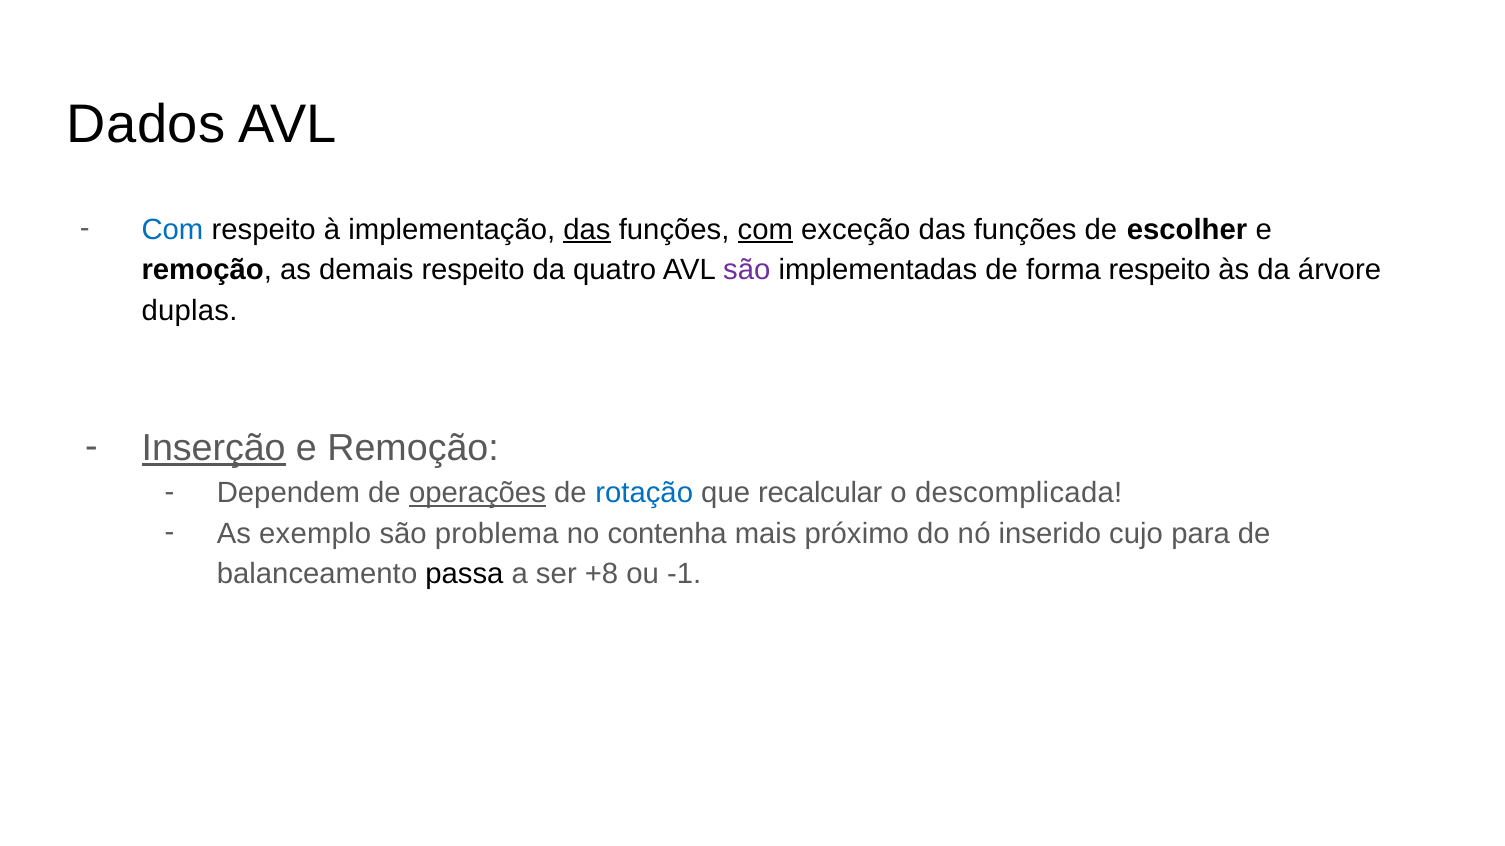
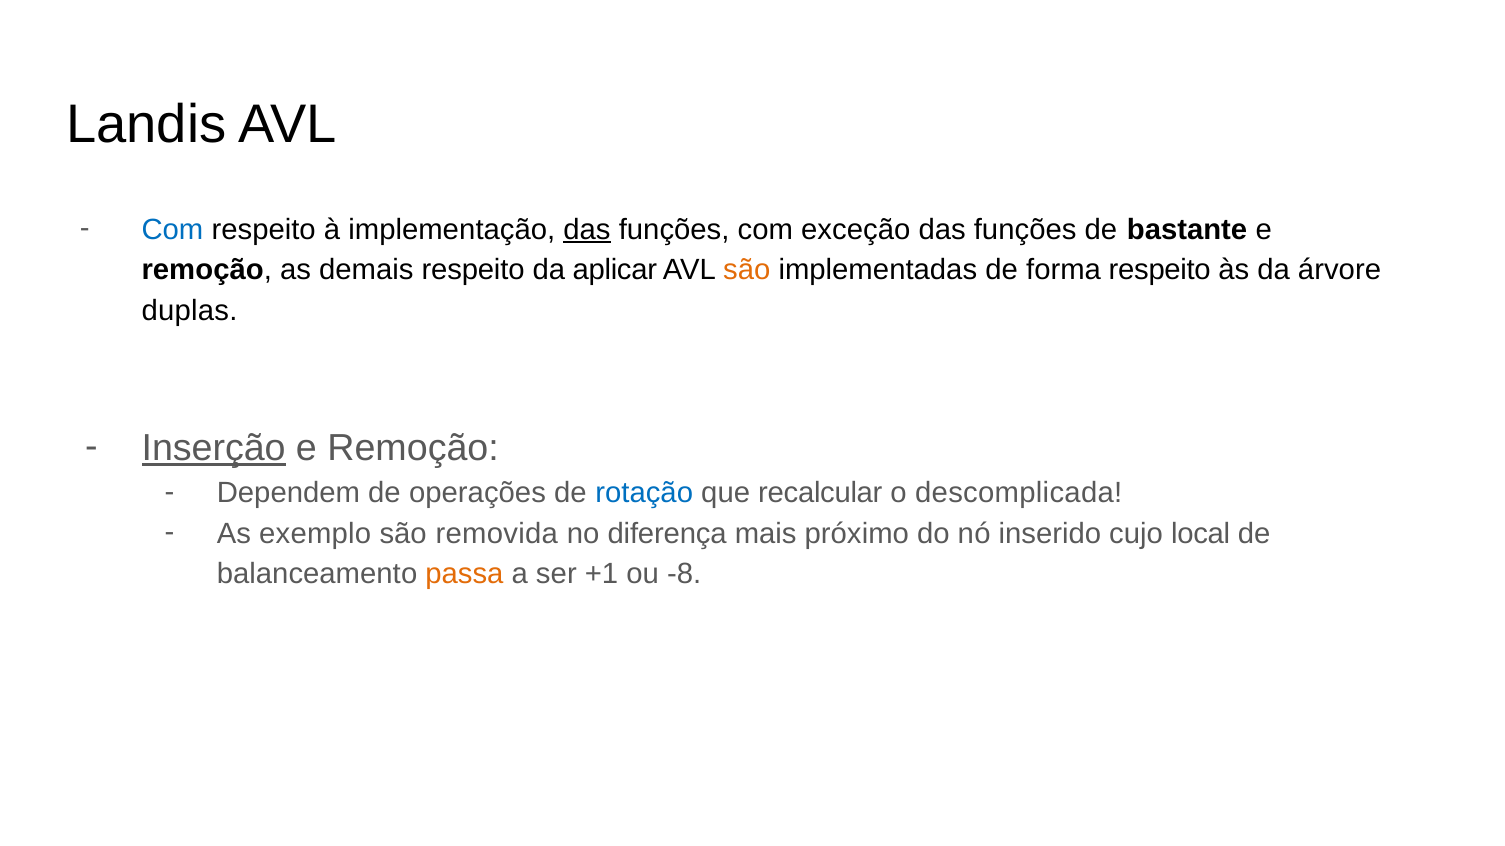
Dados: Dados -> Landis (146, 125)
com underline: present -> none (765, 230)
escolher: escolher -> bastante (1187, 230)
quatro: quatro -> aplicar (615, 270)
são colour: purple -> orange (747, 270)
operações underline: present -> none (477, 494)
problema: problema -> removida (497, 534)
contenha: contenha -> diferença (667, 534)
para: para -> local (1201, 534)
passa colour: black -> orange (464, 575)
+8: +8 -> +1 (602, 575)
-1: -1 -> -8 (684, 575)
